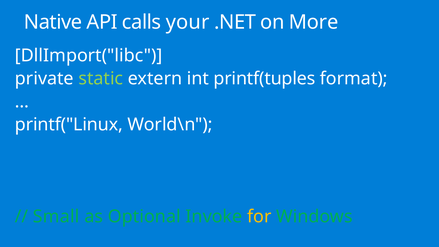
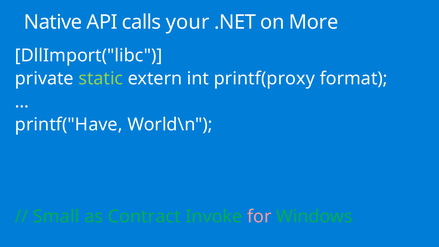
printf(tuples: printf(tuples -> printf(proxy (264, 79)
printf("Linux: printf("Linux -> printf("Have (69, 125)
Optional: Optional -> Contract (144, 216)
for colour: yellow -> pink (259, 216)
